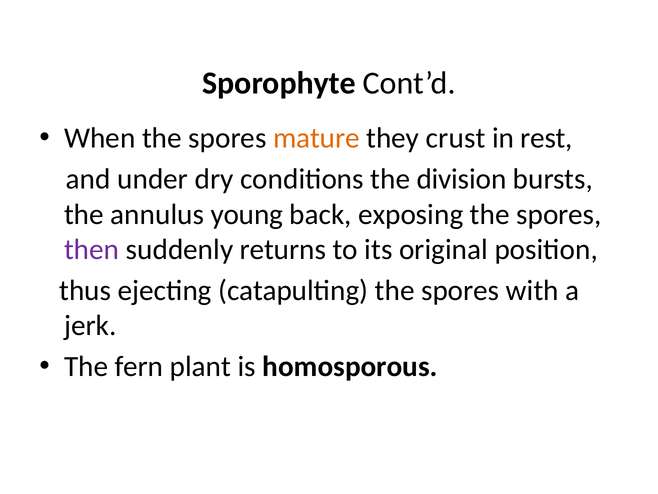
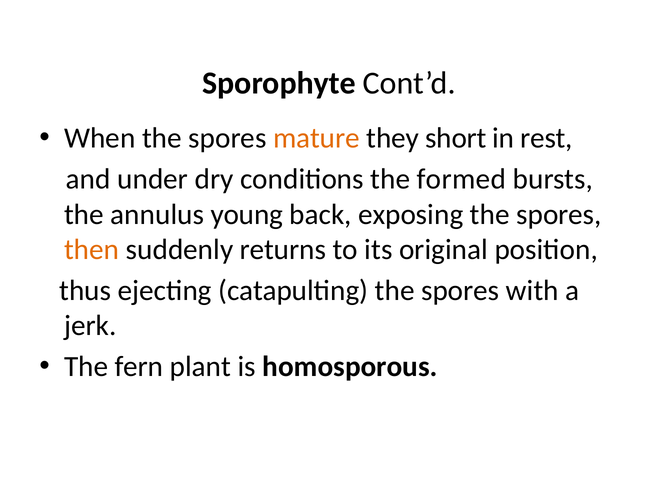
crust: crust -> short (456, 138)
division: division -> formed (461, 179)
then colour: purple -> orange (92, 249)
